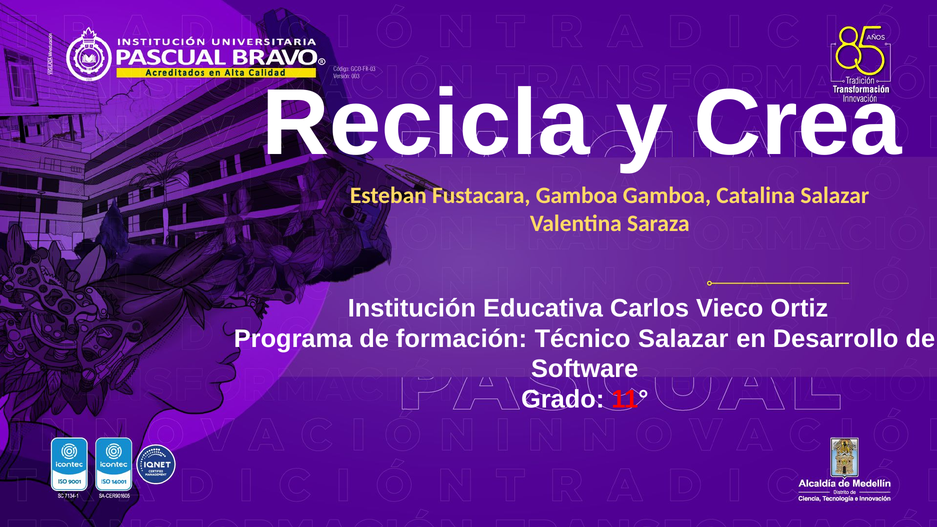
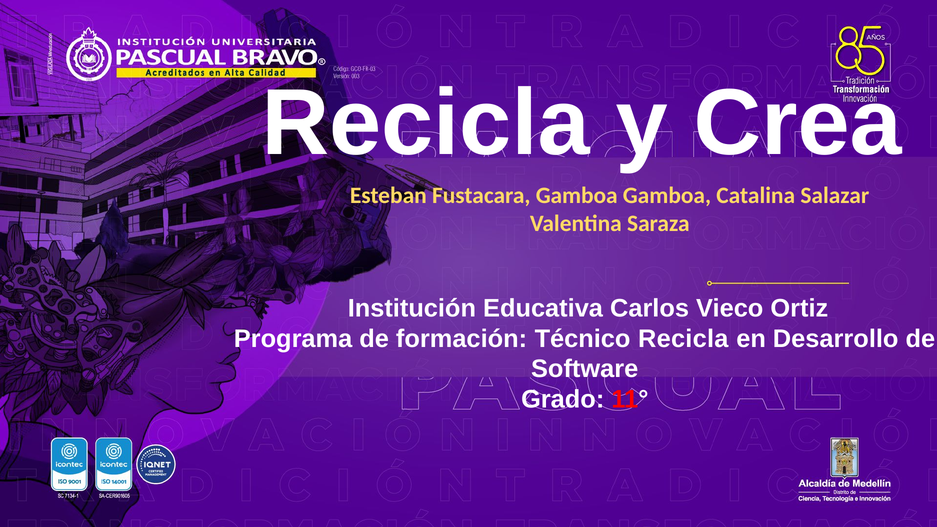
Técnico Salazar: Salazar -> Recicla (683, 339)
